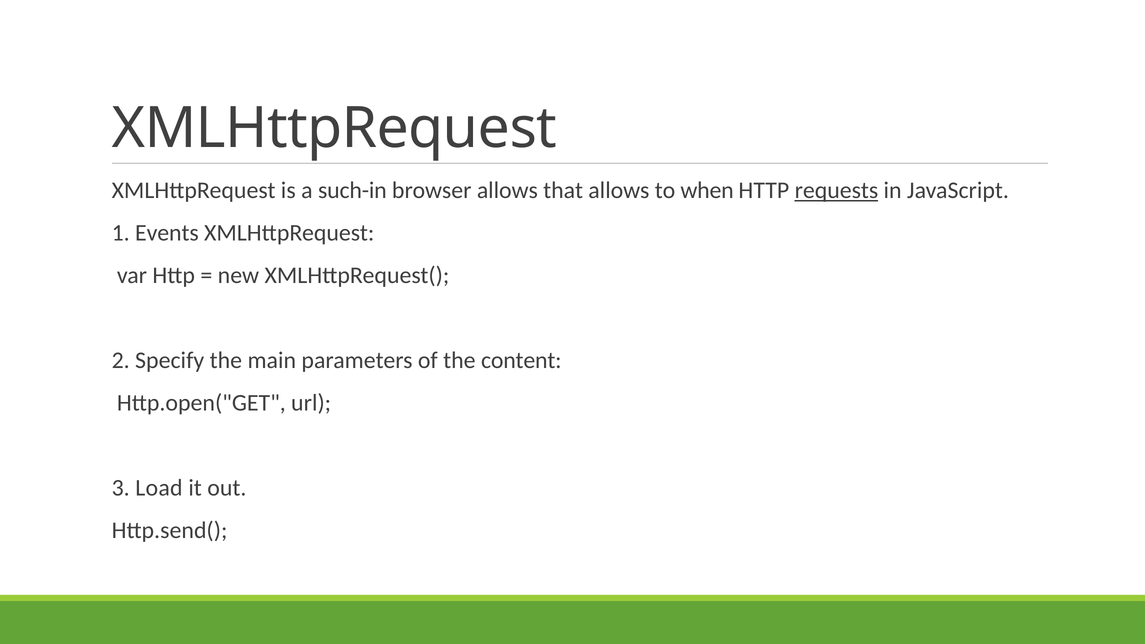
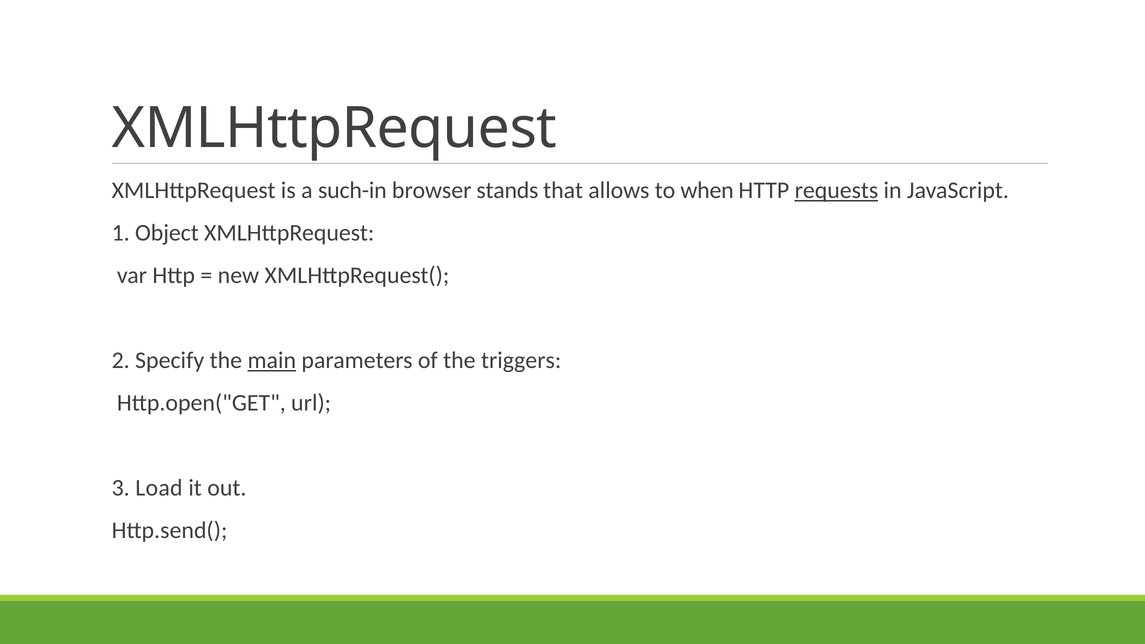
browser allows: allows -> stands (507, 190)
Events: Events -> Object (167, 233)
main underline: none -> present (272, 360)
content: content -> triggers (521, 360)
